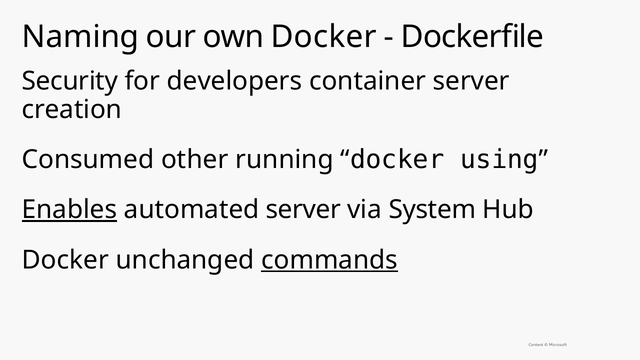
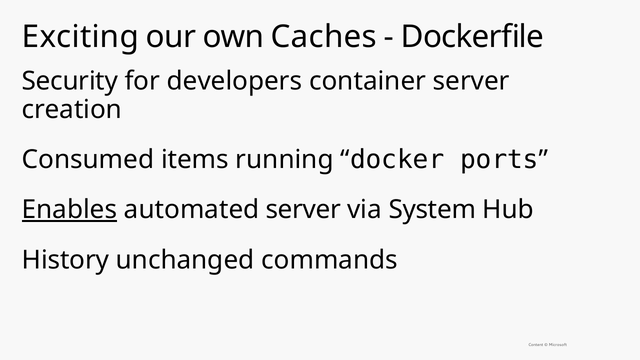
Naming: Naming -> Exciting (80, 37)
own Docker: Docker -> Caches (324, 37)
other: other -> items (195, 160)
using: using -> ports (499, 160)
Docker: Docker -> History (65, 260)
commands underline: present -> none (330, 260)
